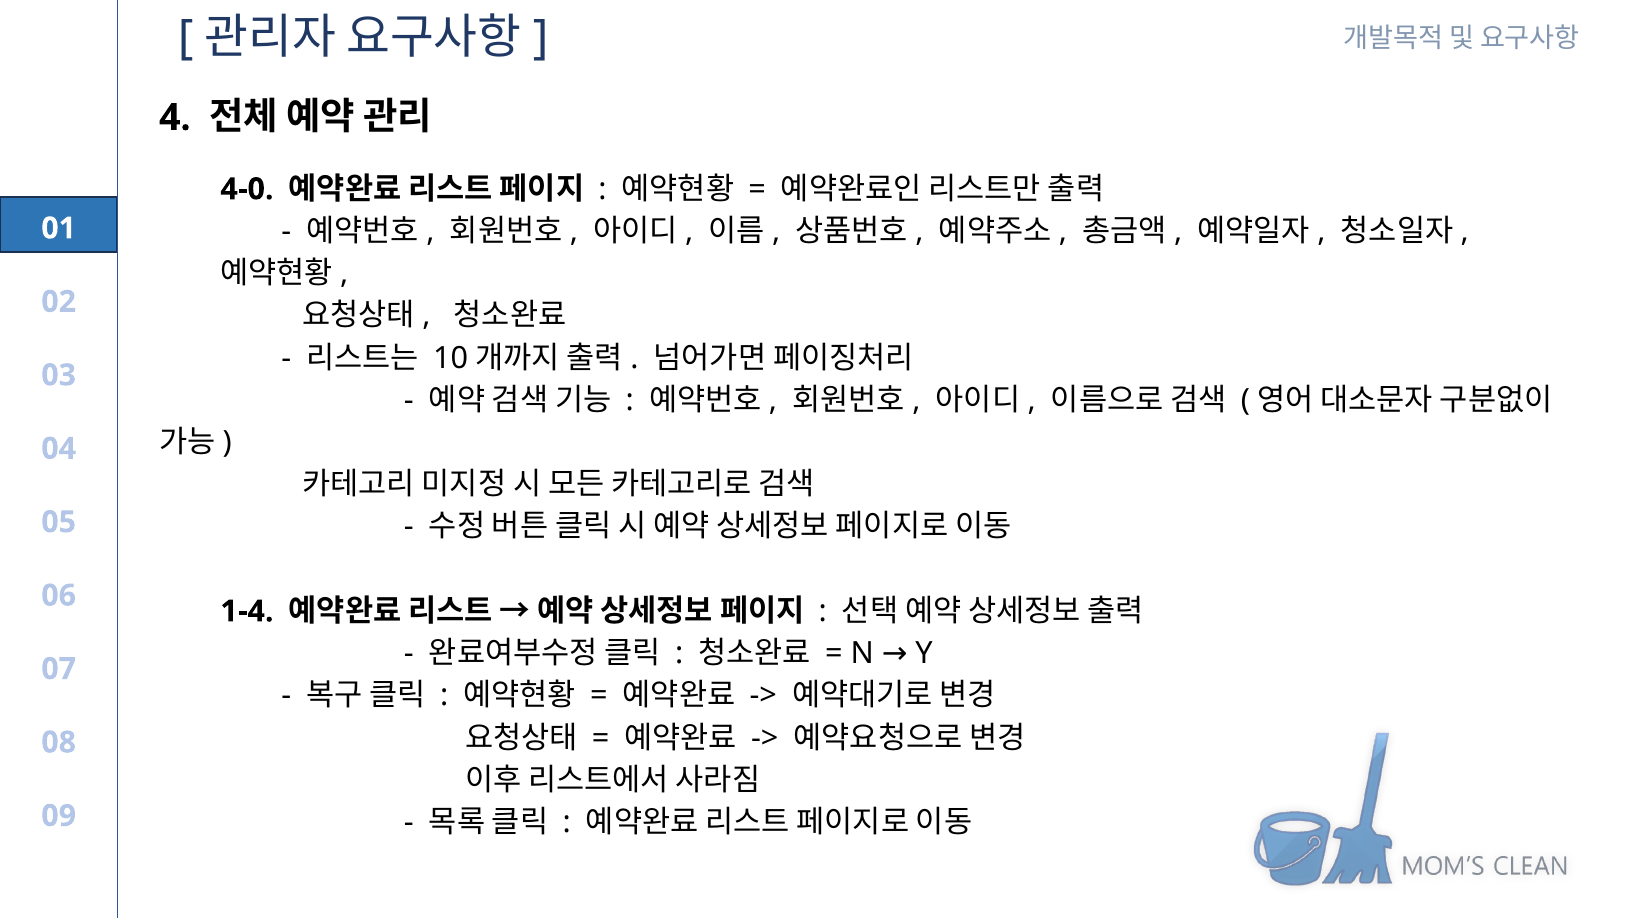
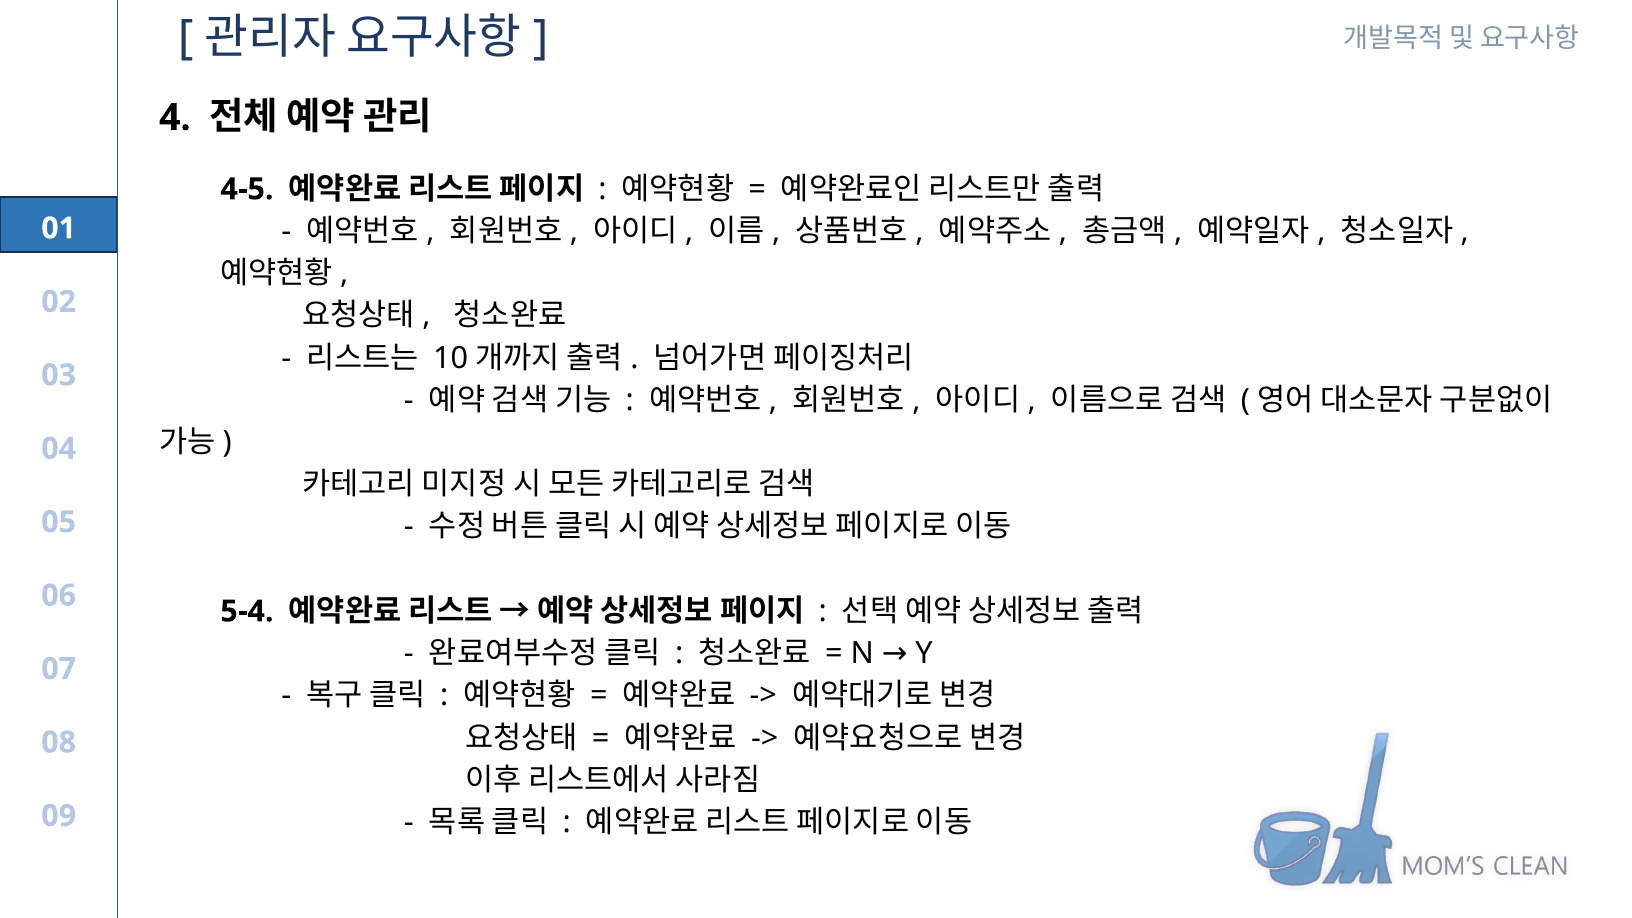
4-0: 4-0 -> 4-5 (247, 189)
1-4: 1-4 -> 5-4 (247, 611)
